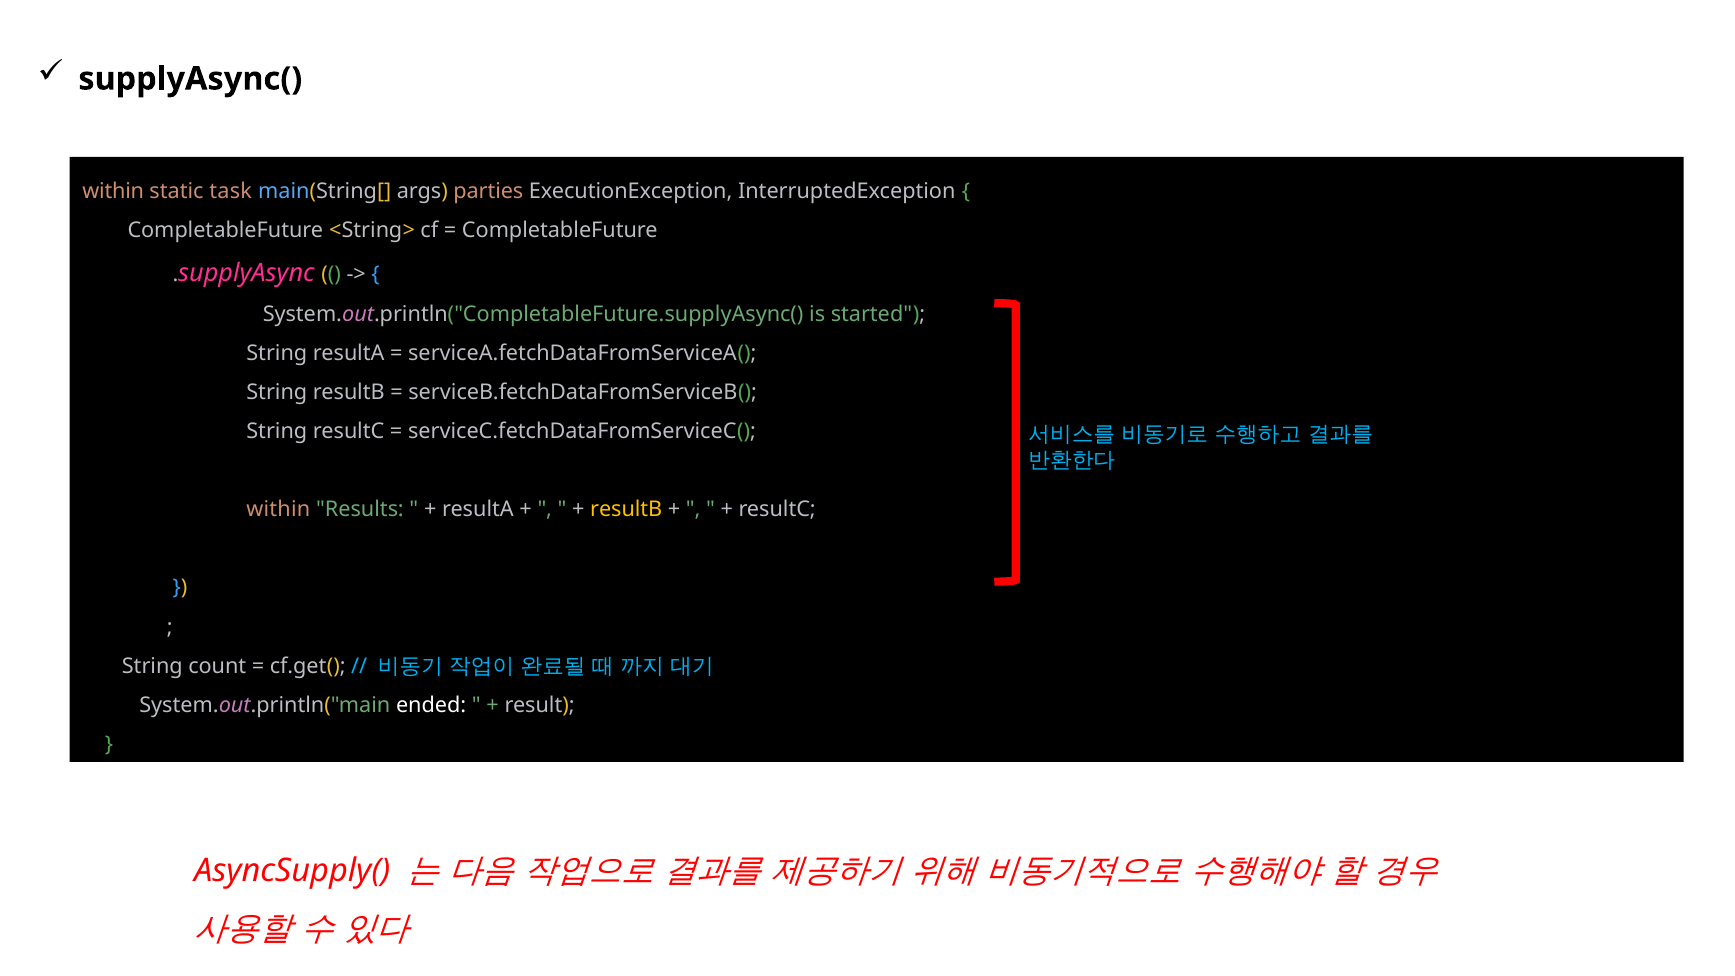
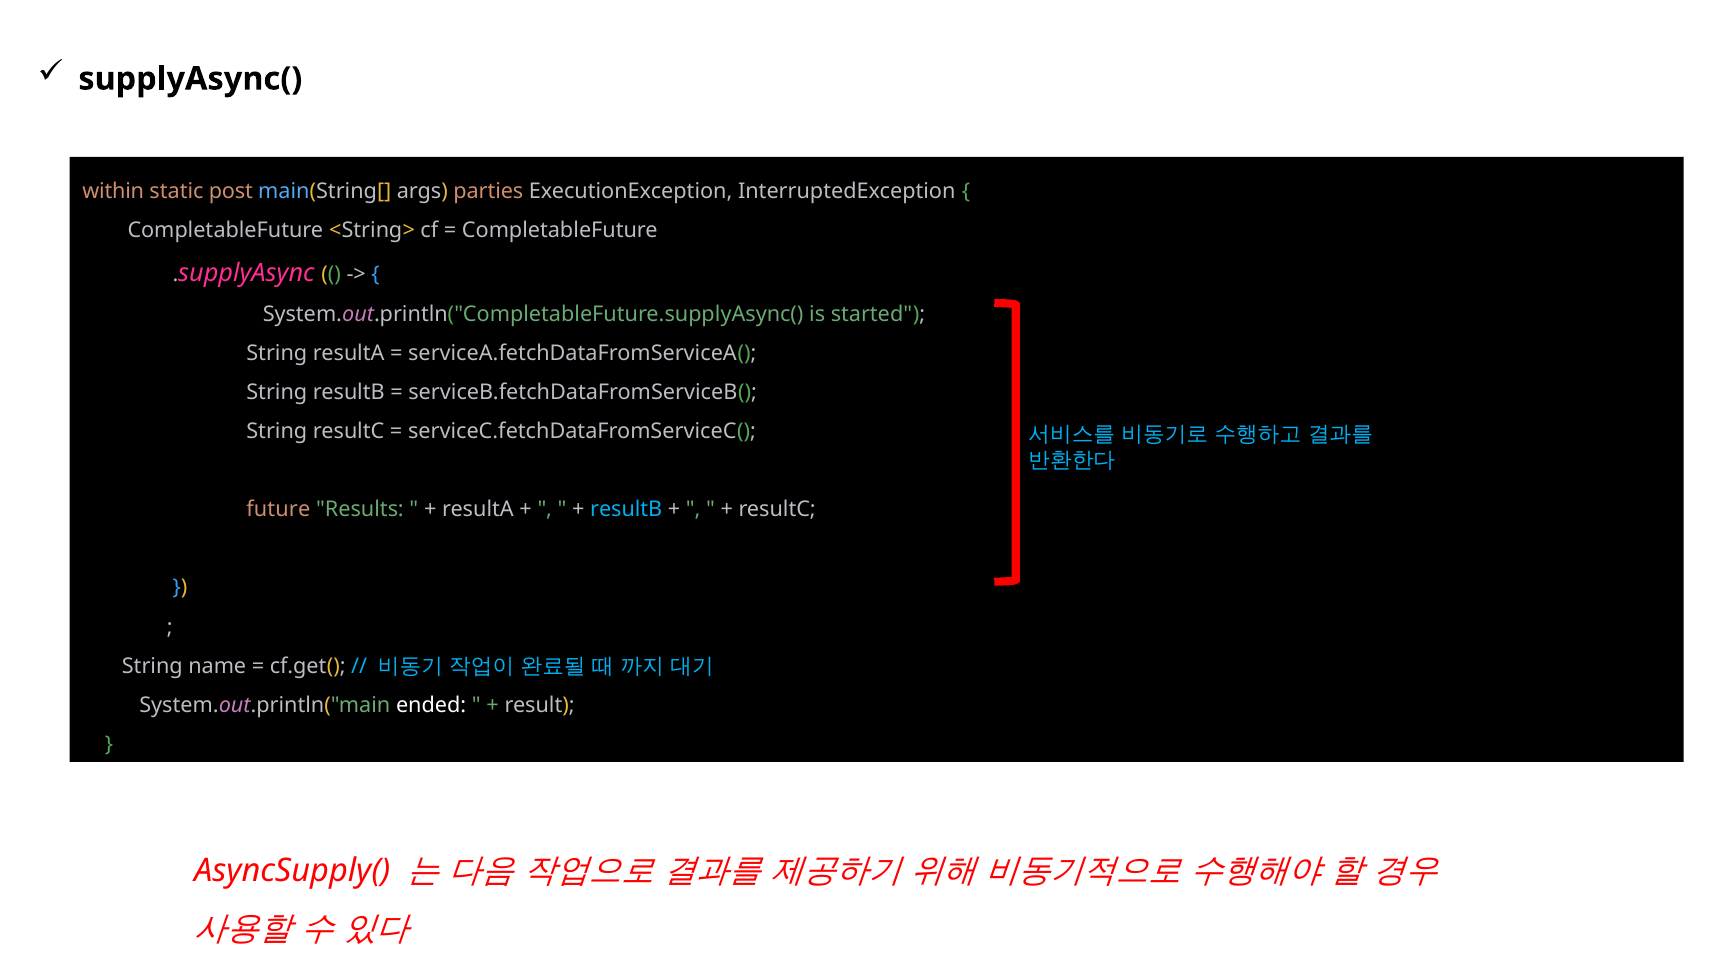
task: task -> post (231, 191)
within: within -> future (278, 510)
resultB colour: yellow -> light blue (626, 510)
count: count -> name (217, 666)
